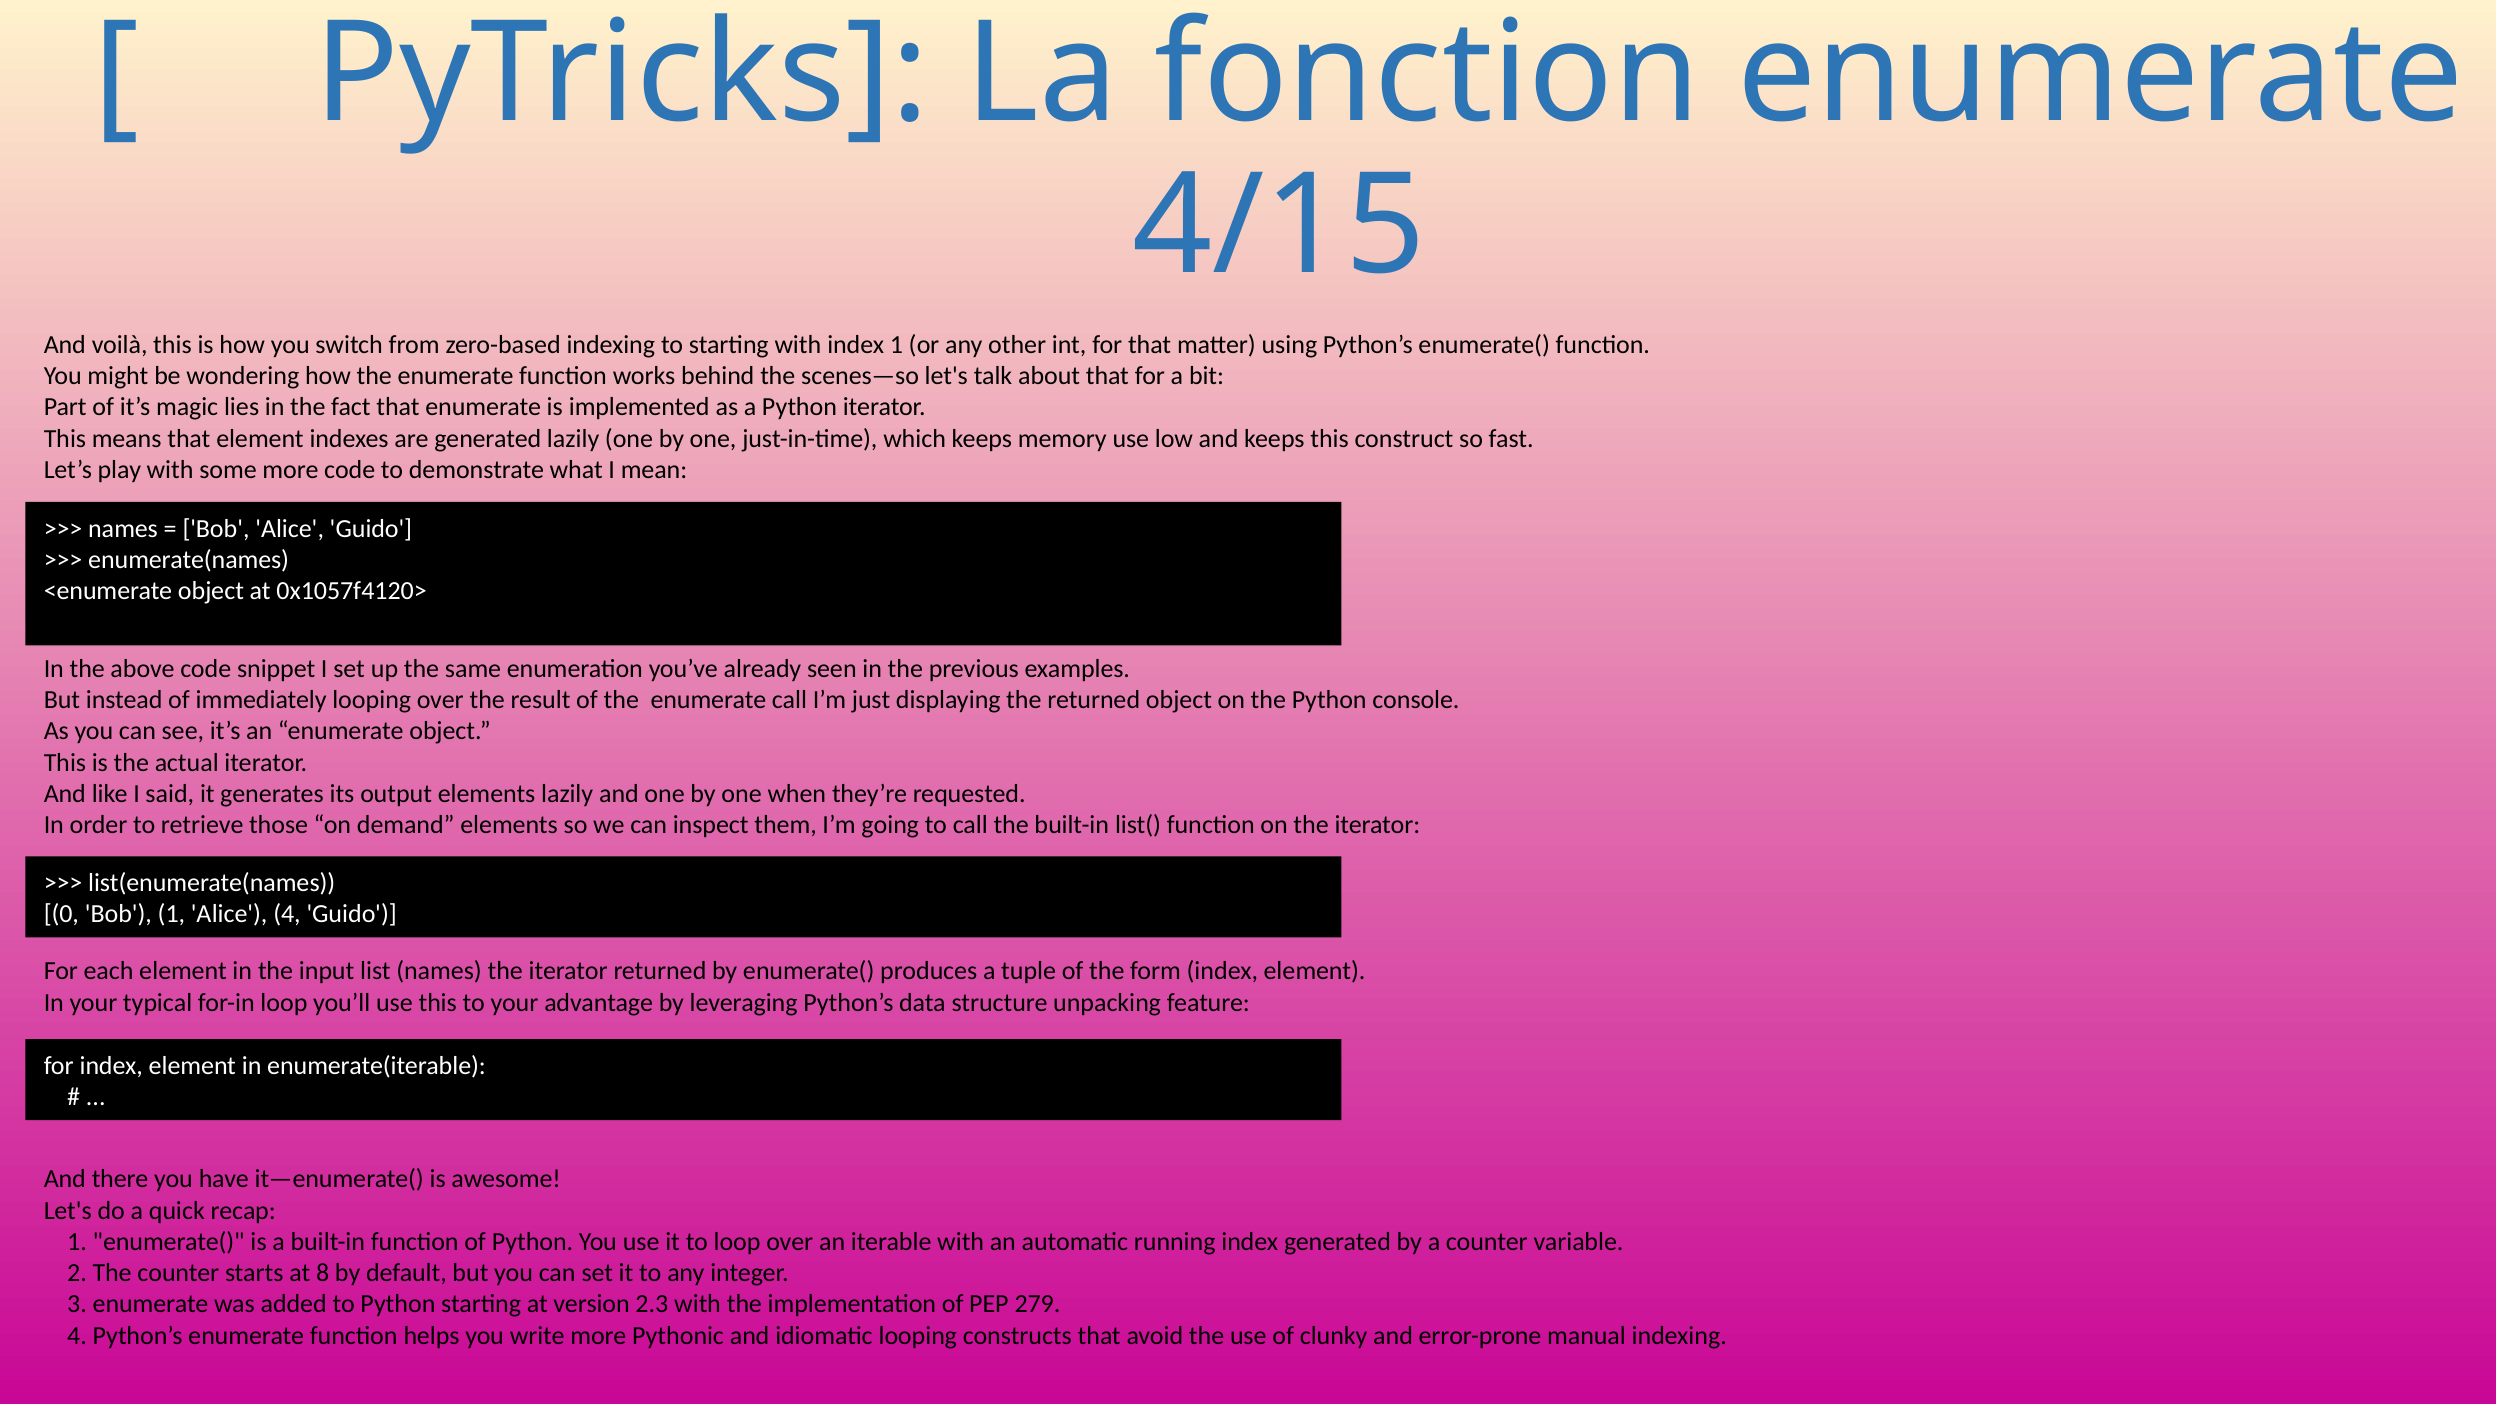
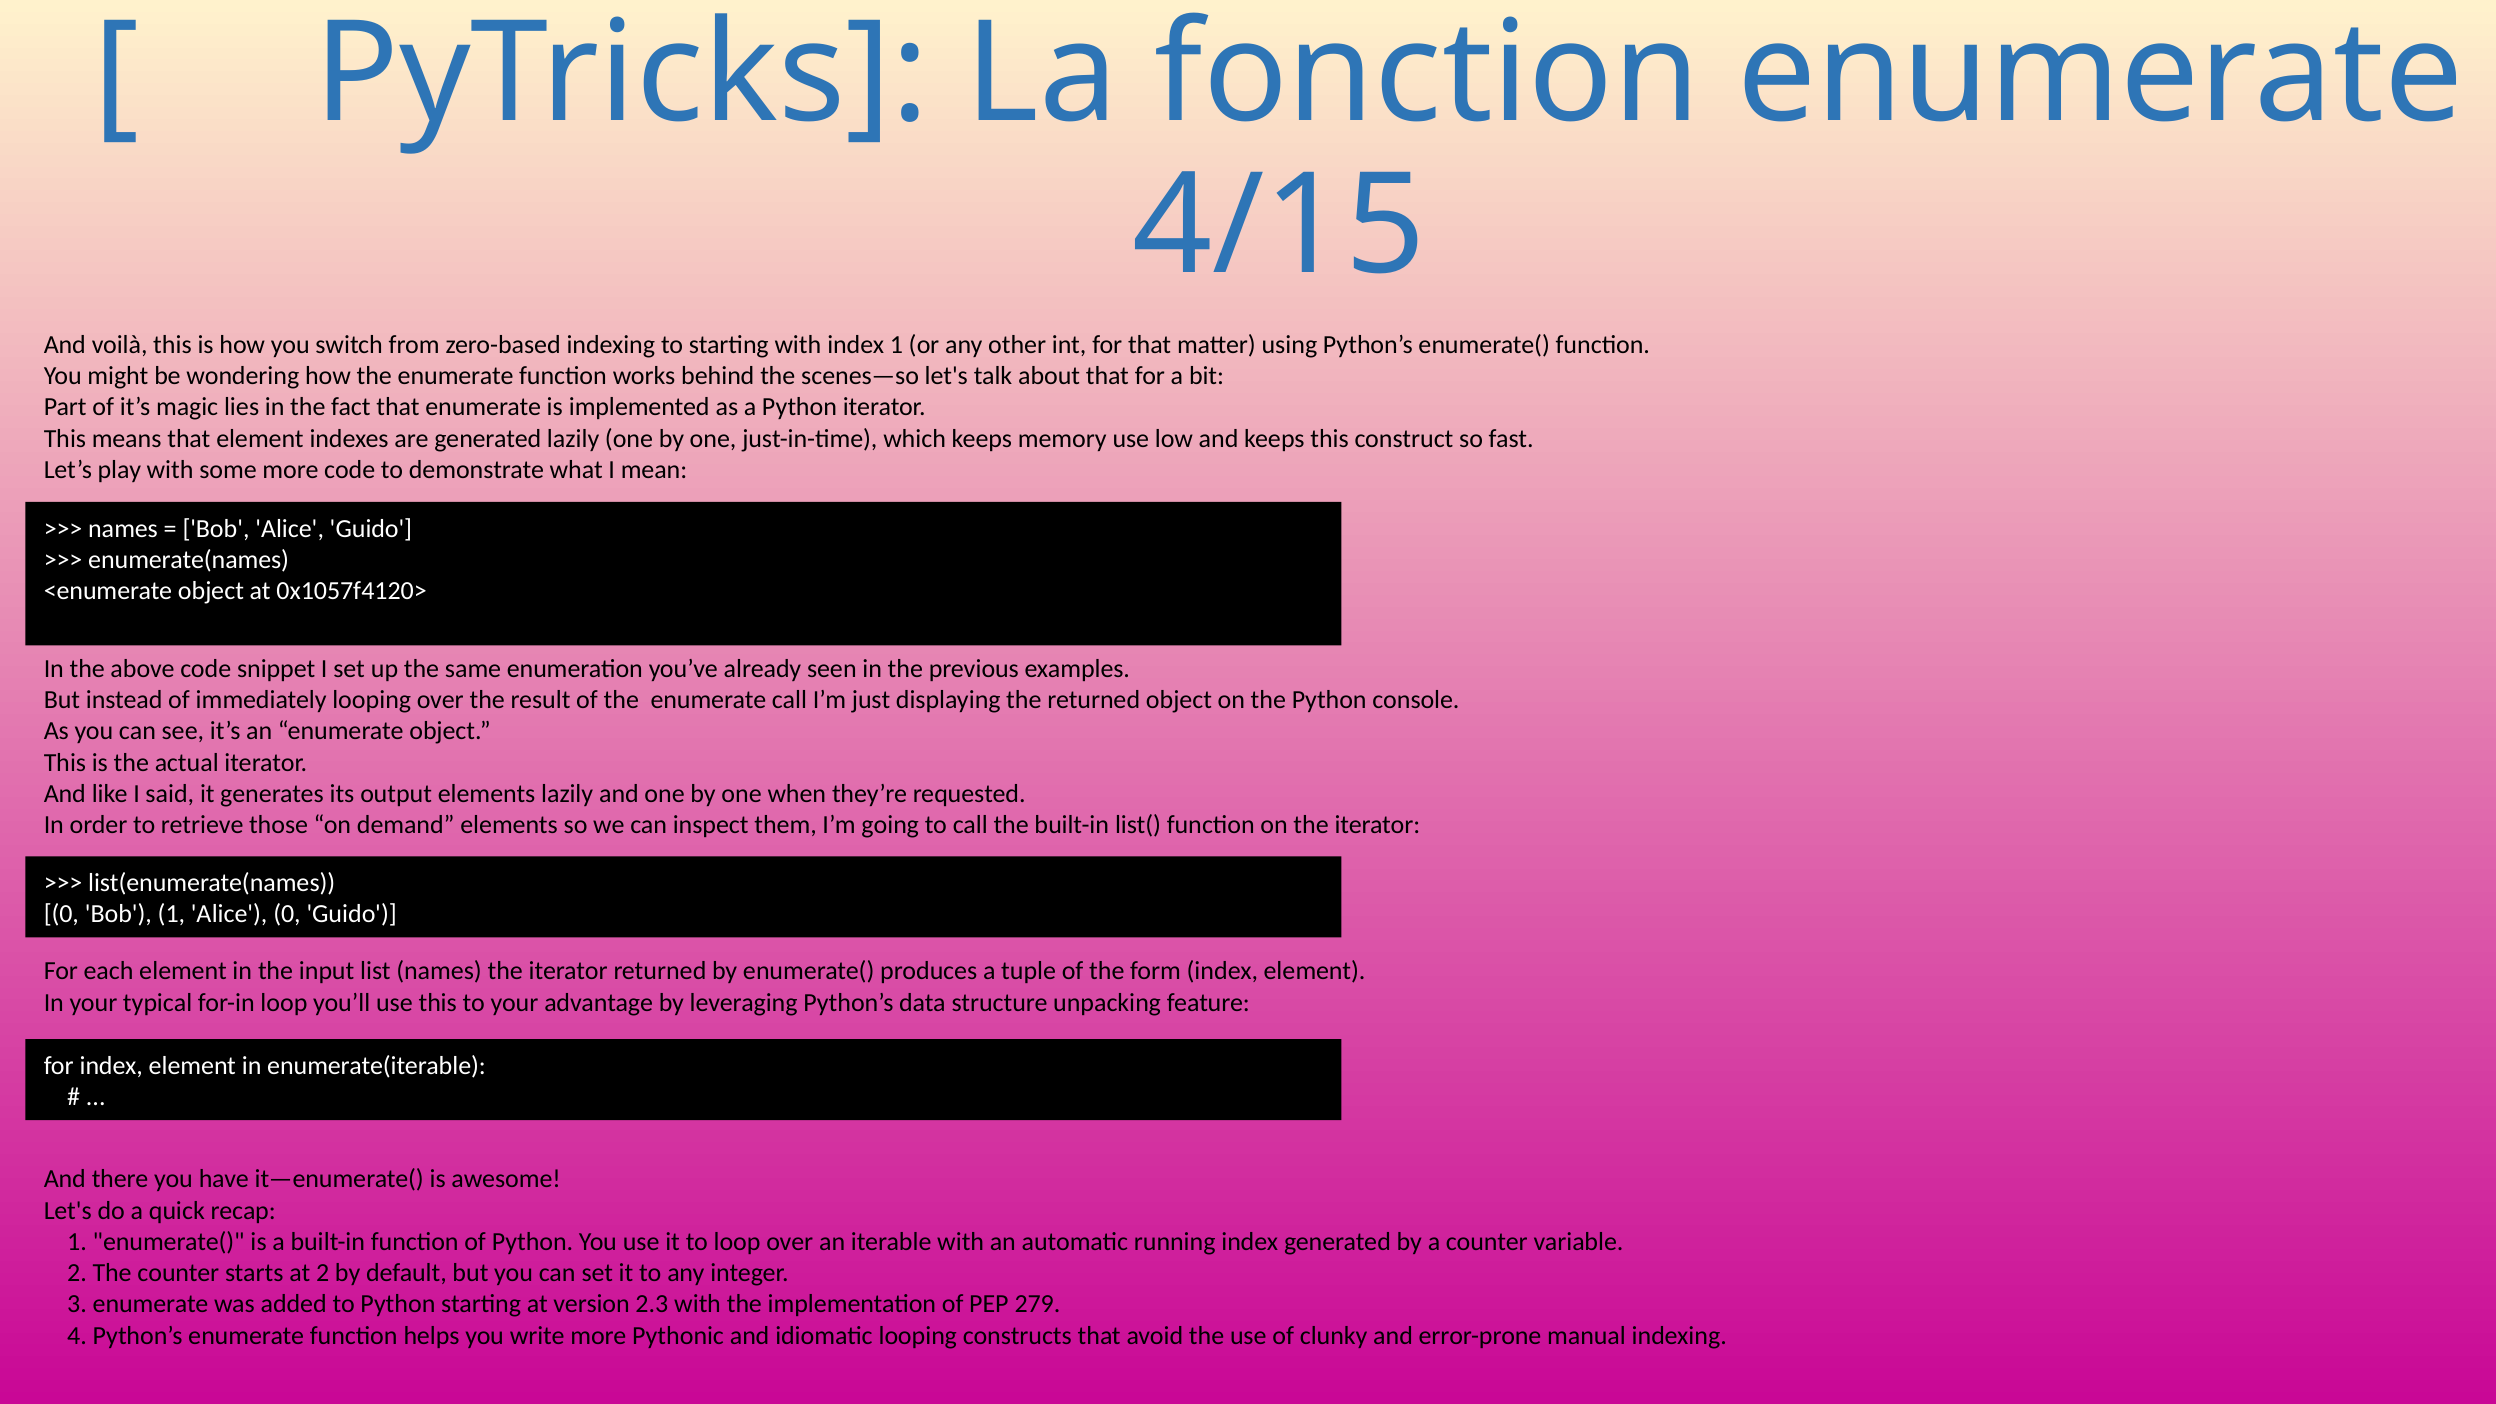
Alice 4: 4 -> 0 (287, 914)
at 8: 8 -> 2 (323, 1273)
